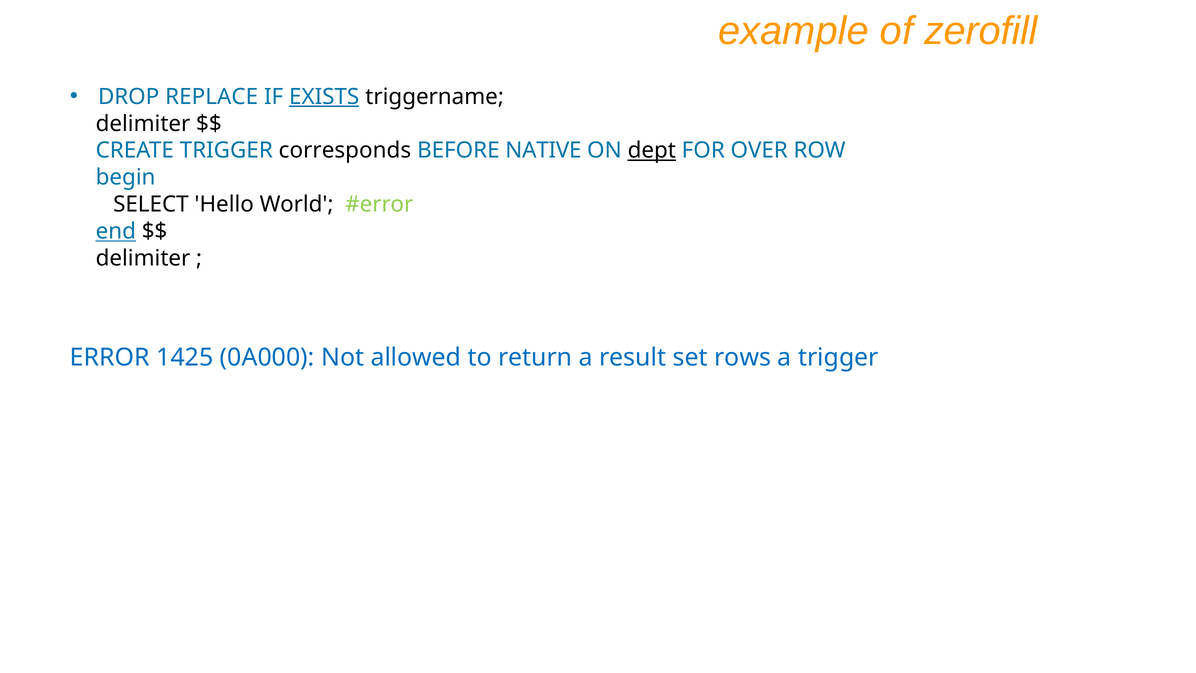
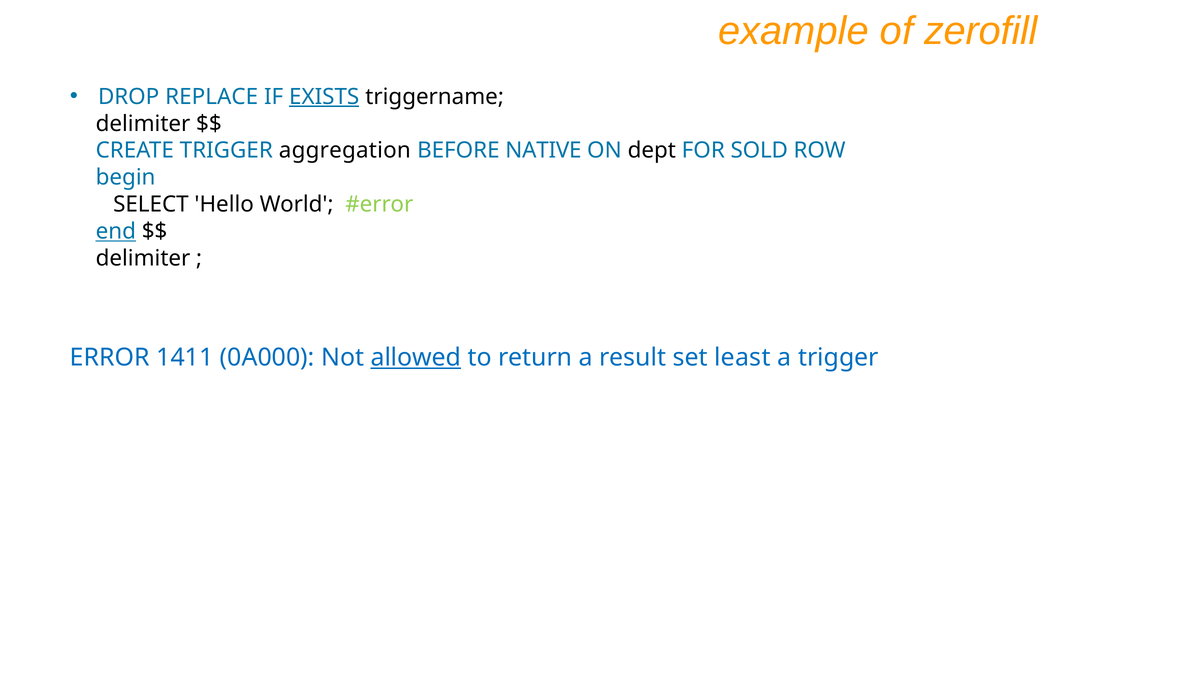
corresponds: corresponds -> aggregation (345, 151)
dept underline: present -> none (652, 151)
OVER: OVER -> SOLD (759, 151)
1425: 1425 -> 1411 (185, 357)
allowed underline: none -> present (416, 357)
rows: rows -> least (742, 357)
